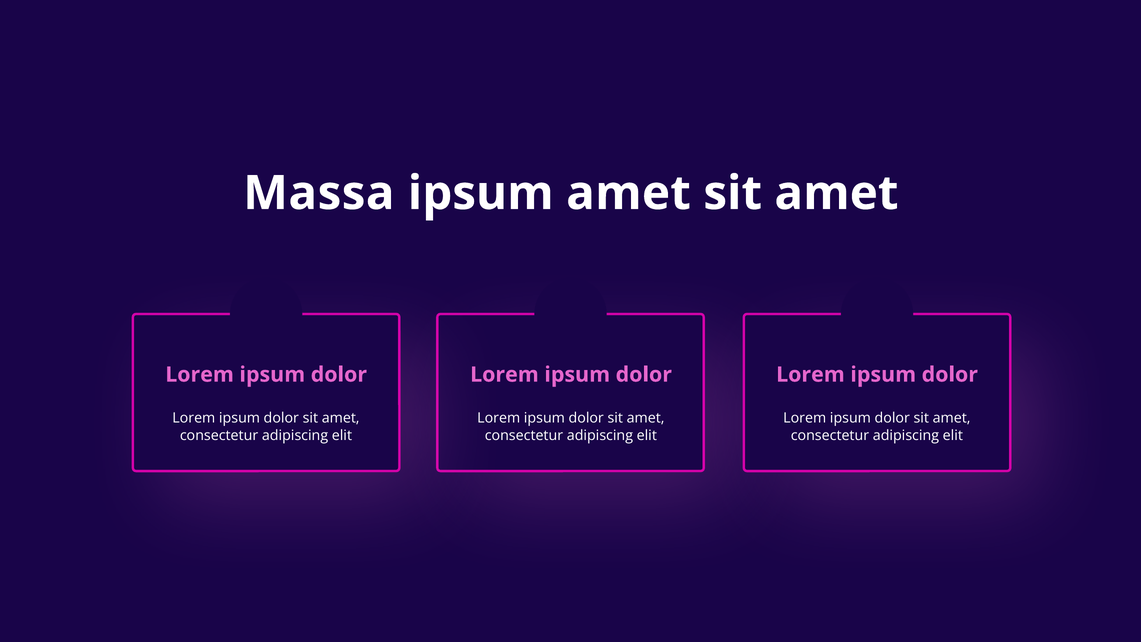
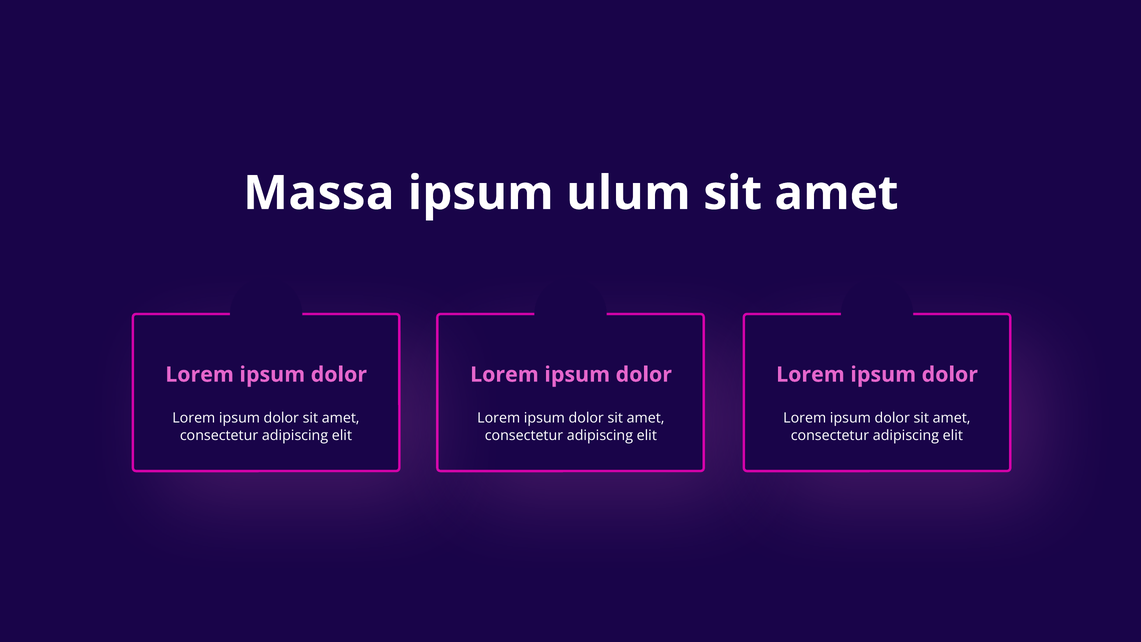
ipsum amet: amet -> ulum (628, 193)
